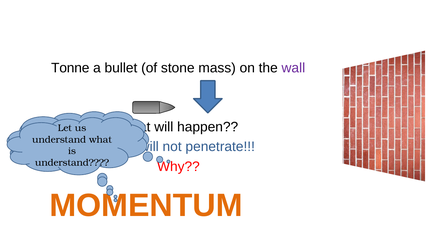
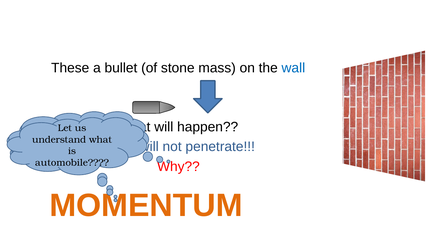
Tonne: Tonne -> These (70, 68)
wall colour: purple -> blue (293, 68)
understand: understand -> automobile (72, 163)
